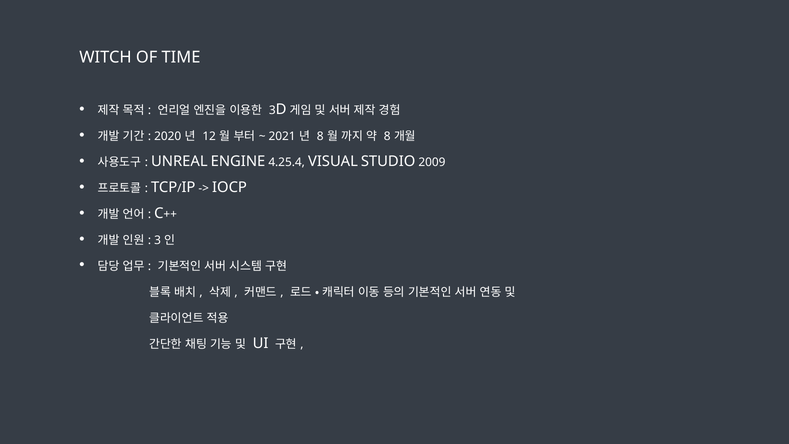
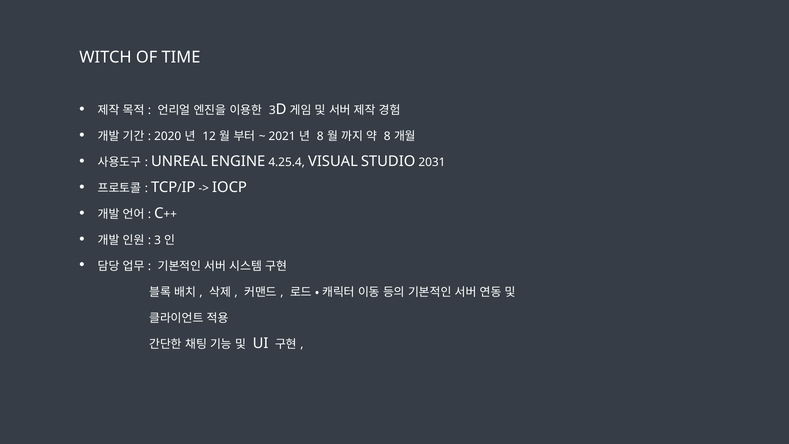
2009: 2009 -> 2031 (432, 162)
